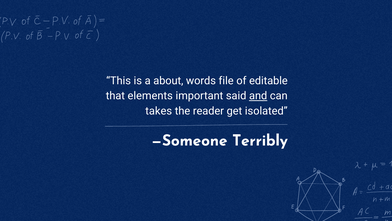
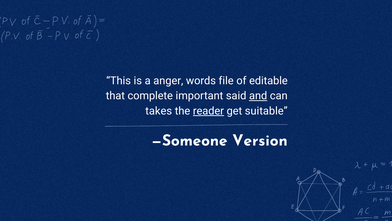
about: about -> anger (168, 81)
elements: elements -> complete (150, 96)
reader underline: none -> present (208, 111)
isolated: isolated -> suitable (266, 111)
Terribly: Terribly -> Version (260, 140)
